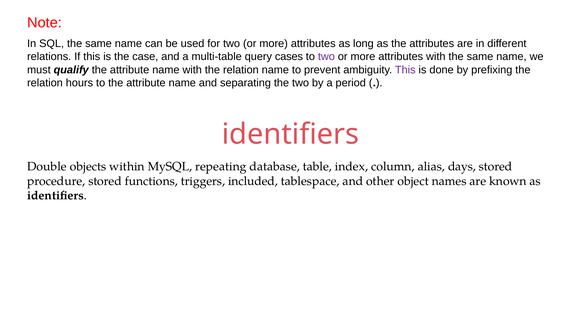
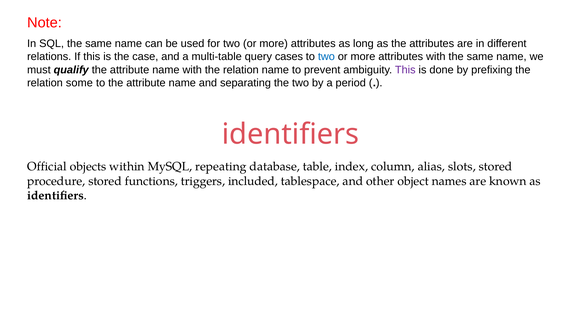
two colour: purple -> blue (326, 57)
hours: hours -> some (79, 83)
Double: Double -> Official (47, 166)
days: days -> slots (462, 166)
